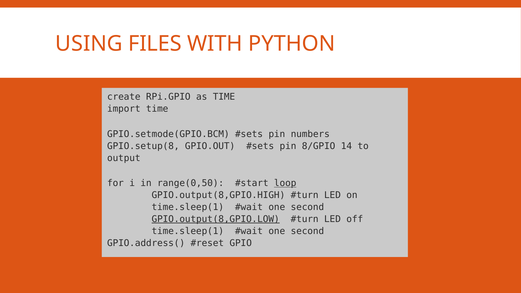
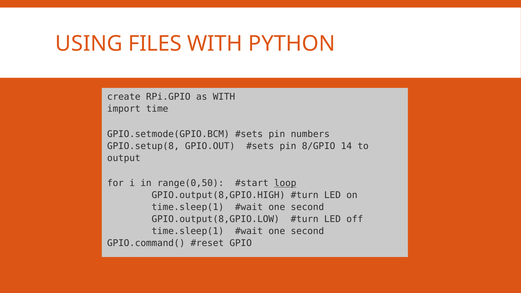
as TIME: TIME -> WITH (224, 97)
GPIO.output(8,GPIO.LOW underline: present -> none (216, 219)
GPIO.address(: GPIO.address( -> GPIO.command( (146, 243)
